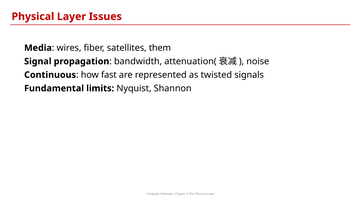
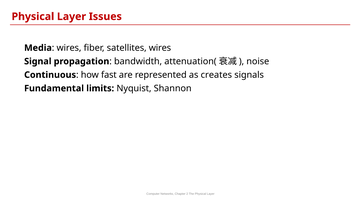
satellites them: them -> wires (160, 48)
twisted: twisted -> creates (216, 75)
